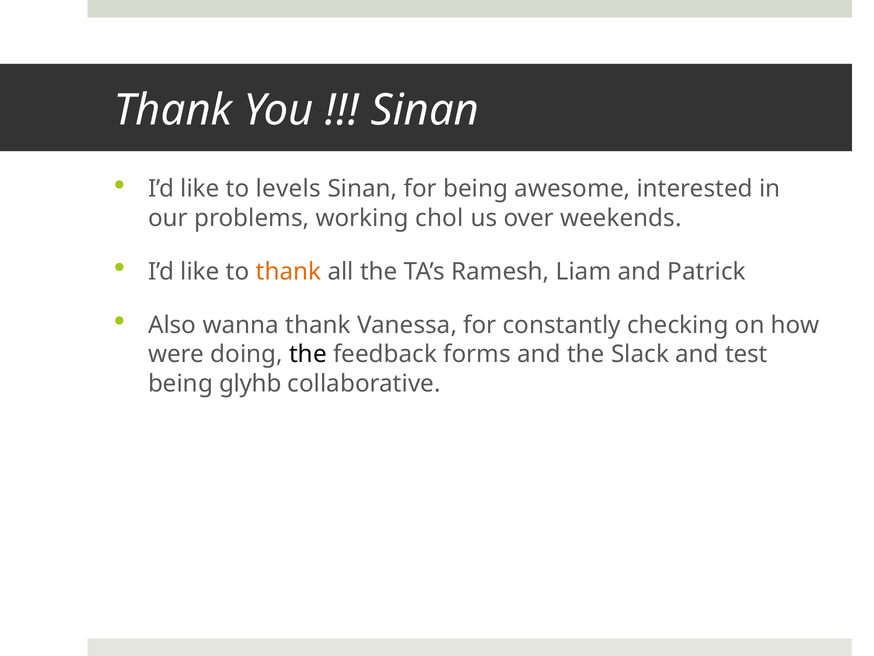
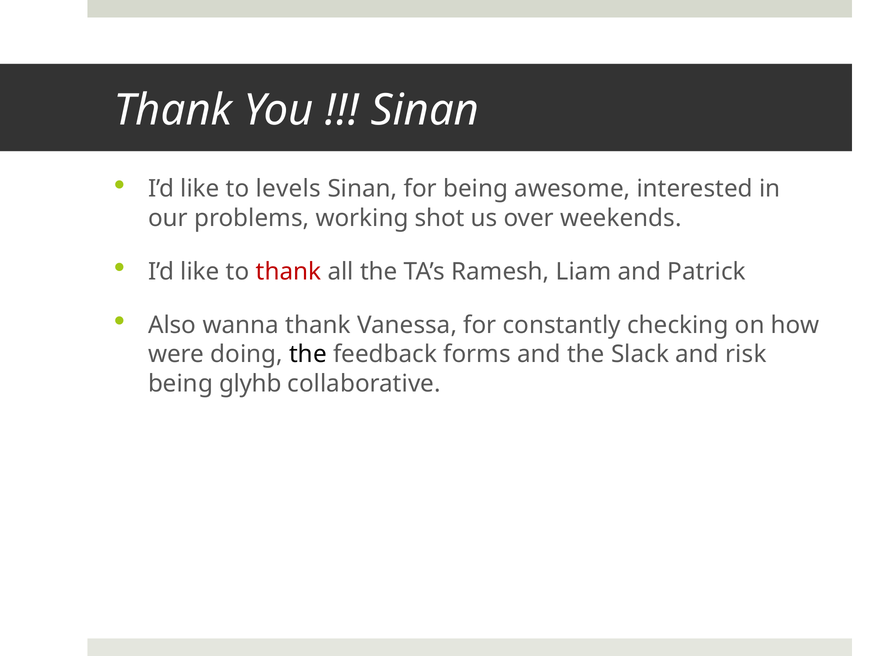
chol: chol -> shot (440, 218)
thank colour: orange -> red (288, 271)
test: test -> risk (746, 354)
